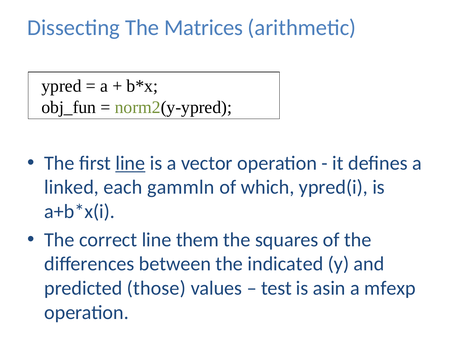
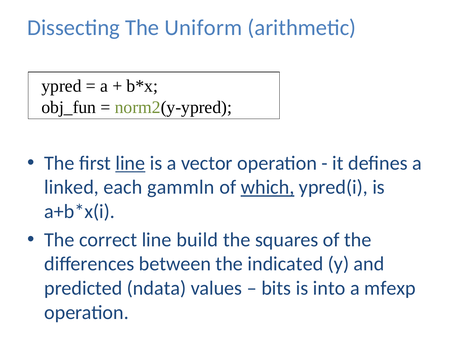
Matrices: Matrices -> Uniform (203, 28)
which underline: none -> present (268, 187)
them: them -> build (197, 240)
those: those -> ndata (157, 288)
test: test -> bits (276, 288)
asin: asin -> into (329, 288)
